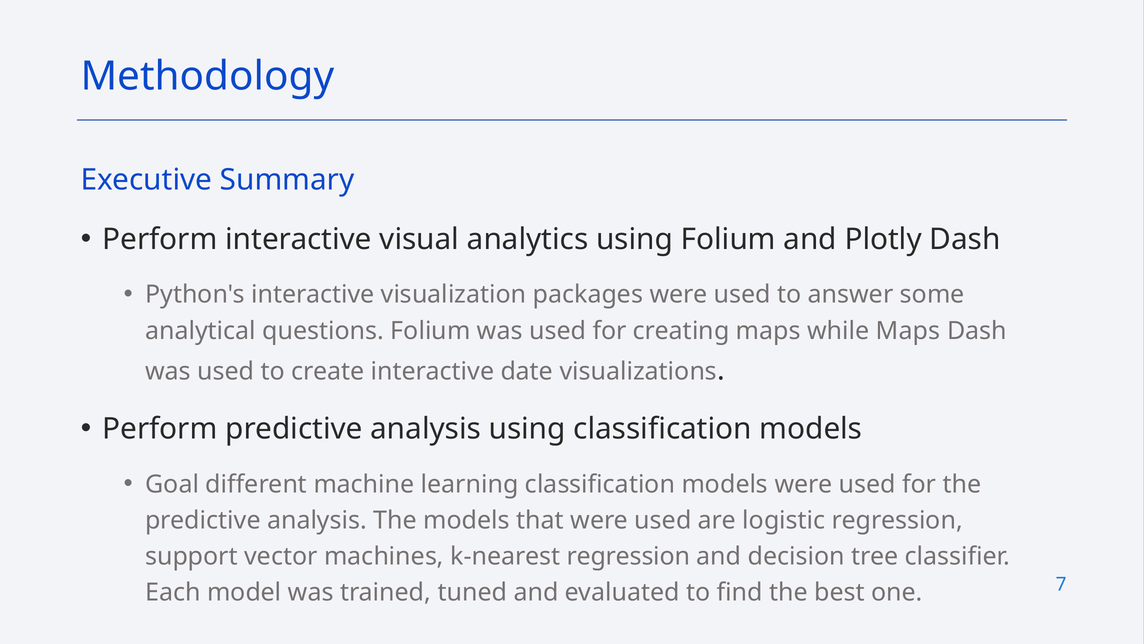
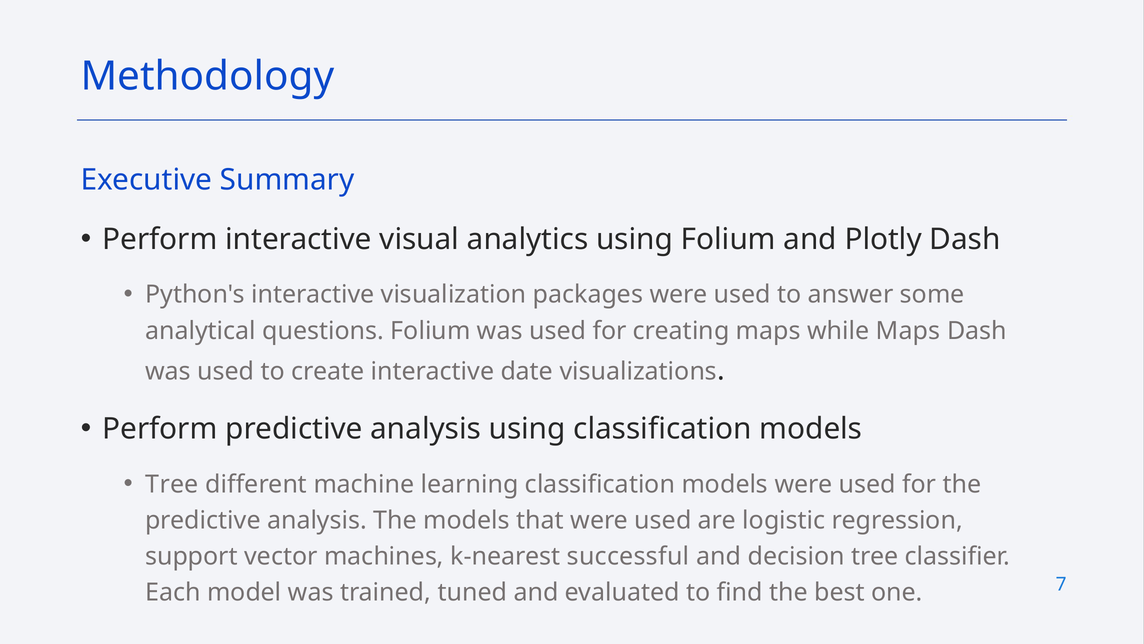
Goal: Goal -> Tree (172, 484)
k-nearest regression: regression -> successful (628, 556)
